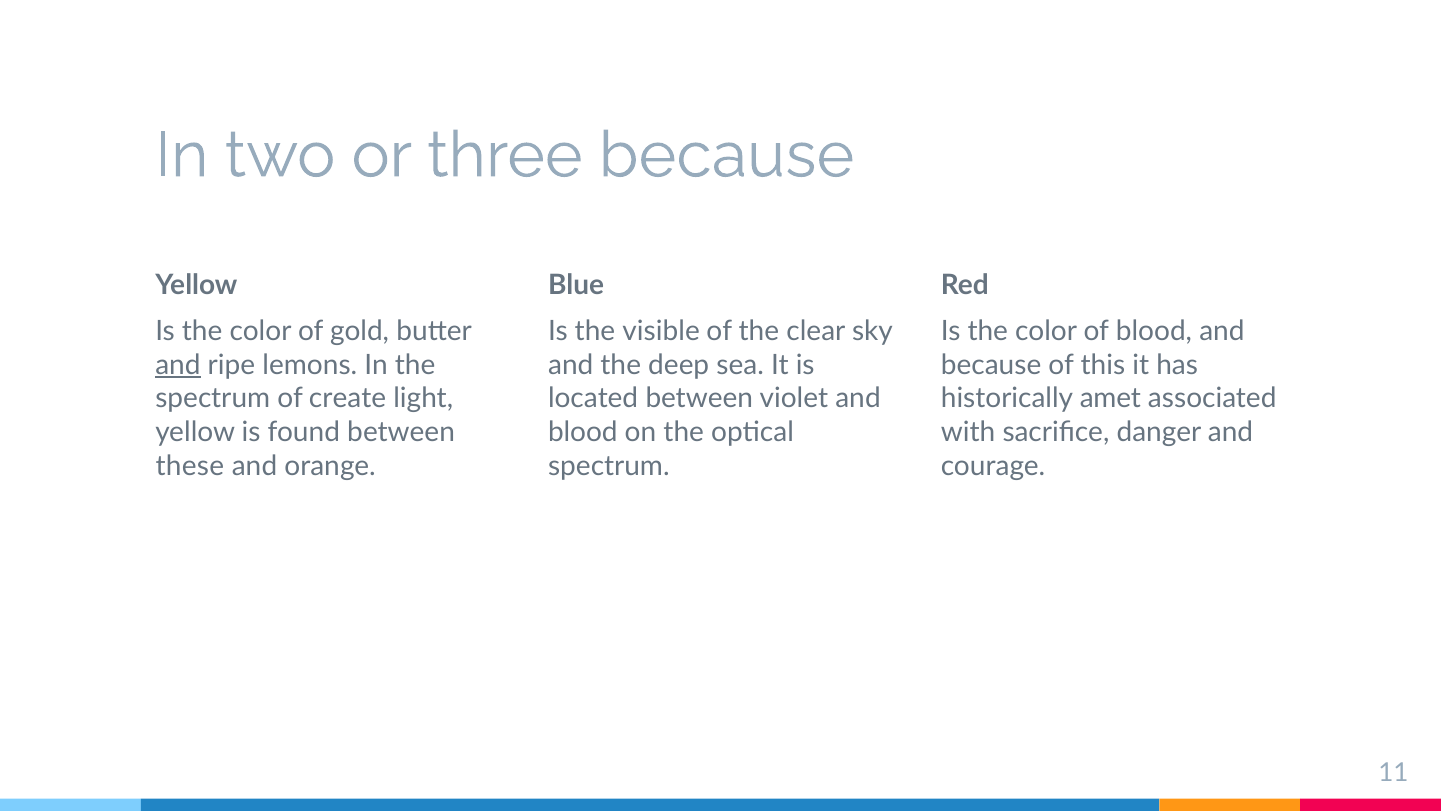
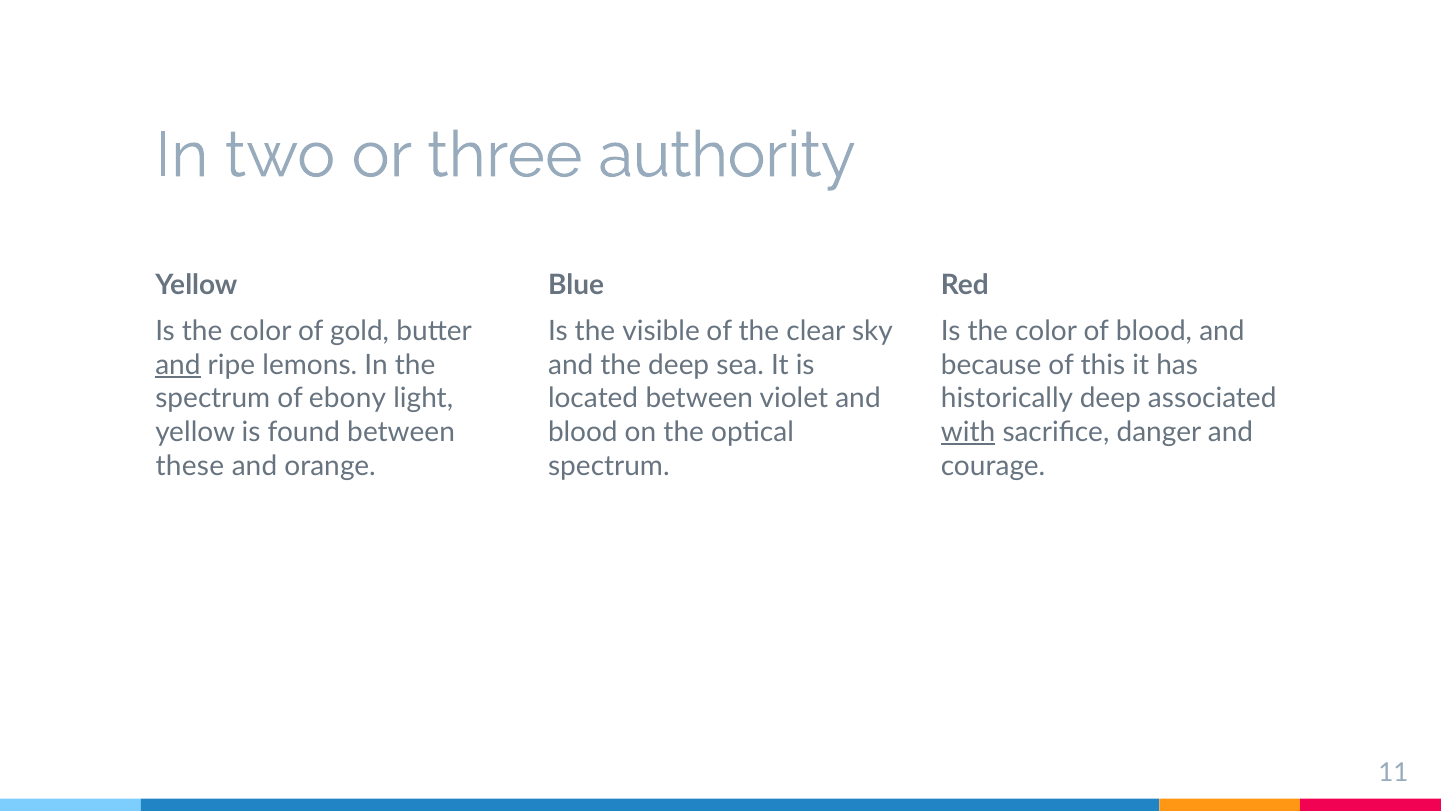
three because: because -> authority (727, 155)
create: create -> ebony (347, 398)
historically amet: amet -> deep (1110, 398)
with underline: none -> present (968, 432)
